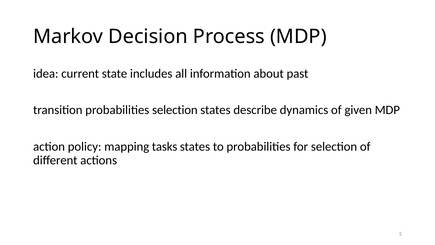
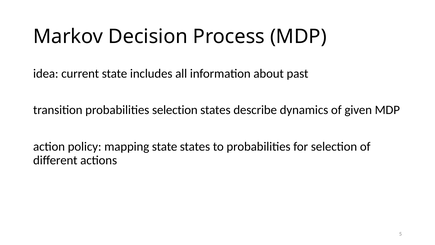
mapping tasks: tasks -> state (165, 146)
